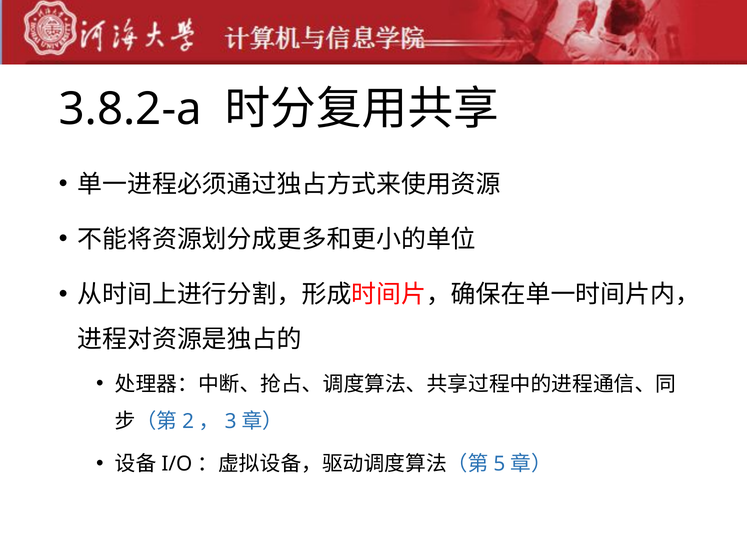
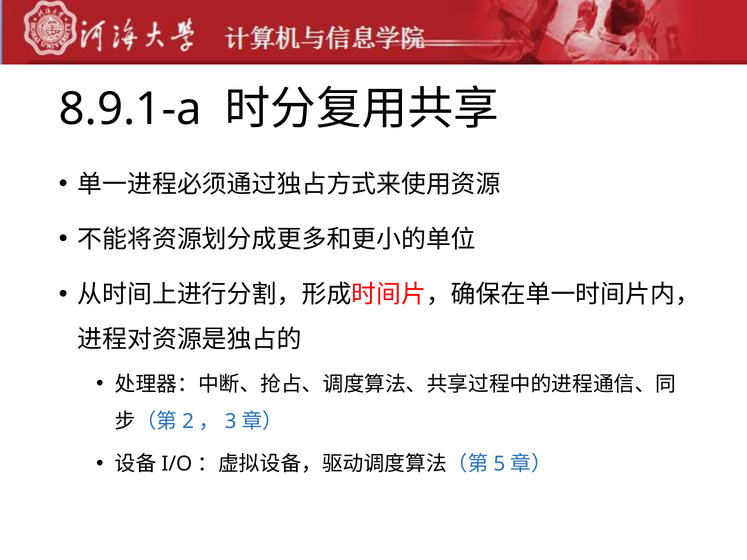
3.8.2-a: 3.8.2-a -> 8.9.1-a (130, 109)
